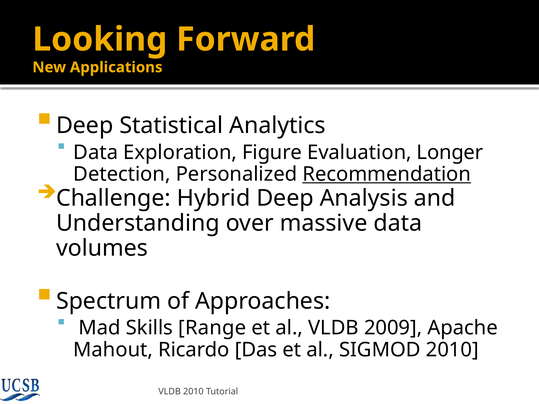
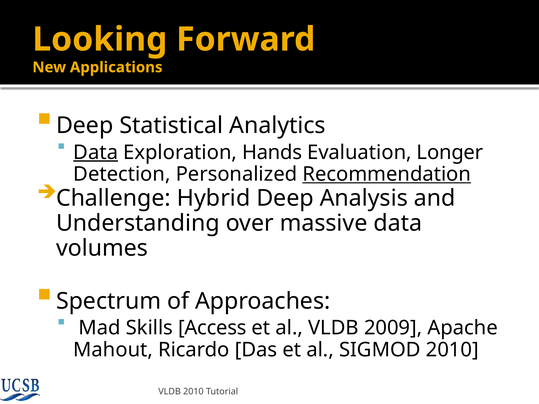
Data underline: none -> present (96, 152)
Figure: Figure -> Hands (272, 152)
Range: Range -> Access (212, 328)
